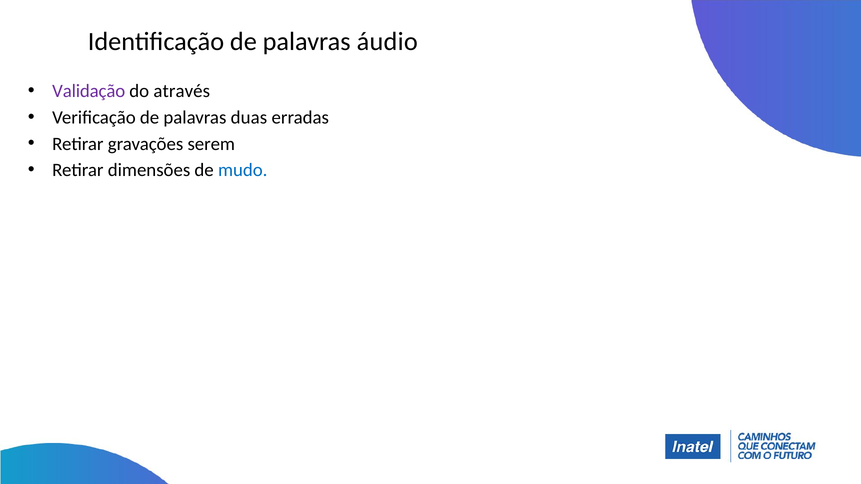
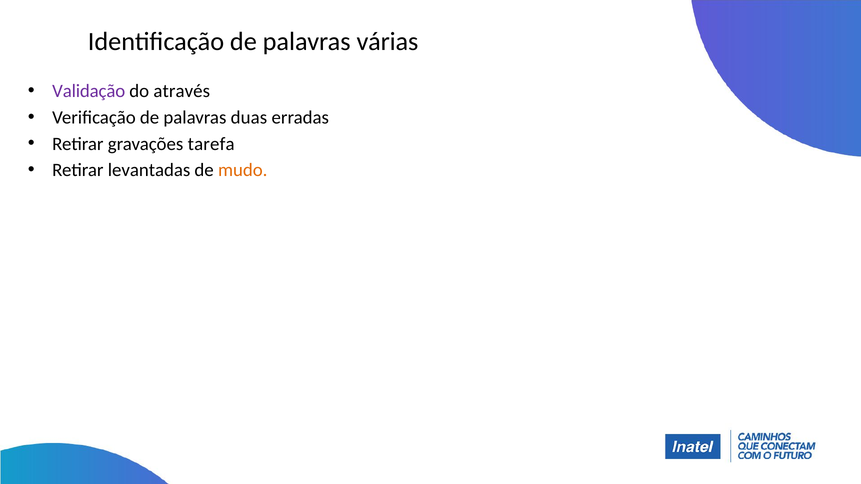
áudio: áudio -> várias (387, 42)
serem: serem -> tarefa (211, 144)
dimensões: dimensões -> levantadas (149, 170)
mudo colour: blue -> orange (243, 170)
